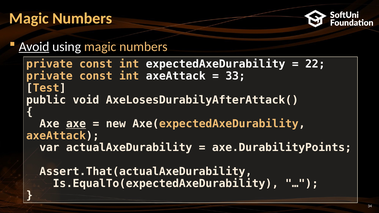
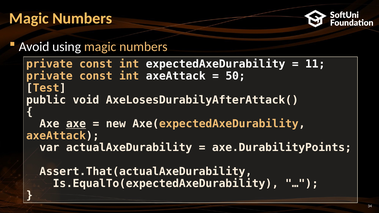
Avoid underline: present -> none (34, 47)
22: 22 -> 11 (315, 64)
33: 33 -> 50 (235, 76)
